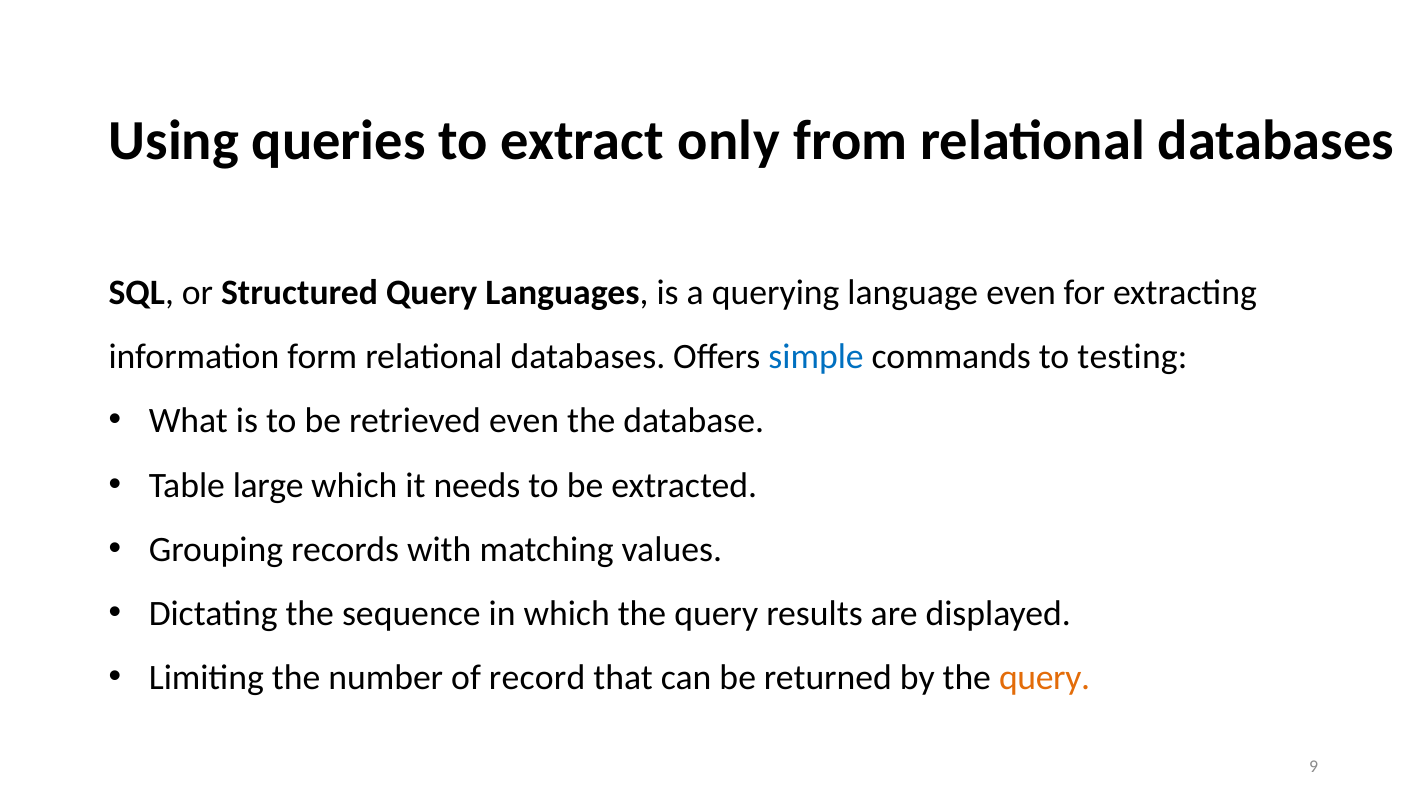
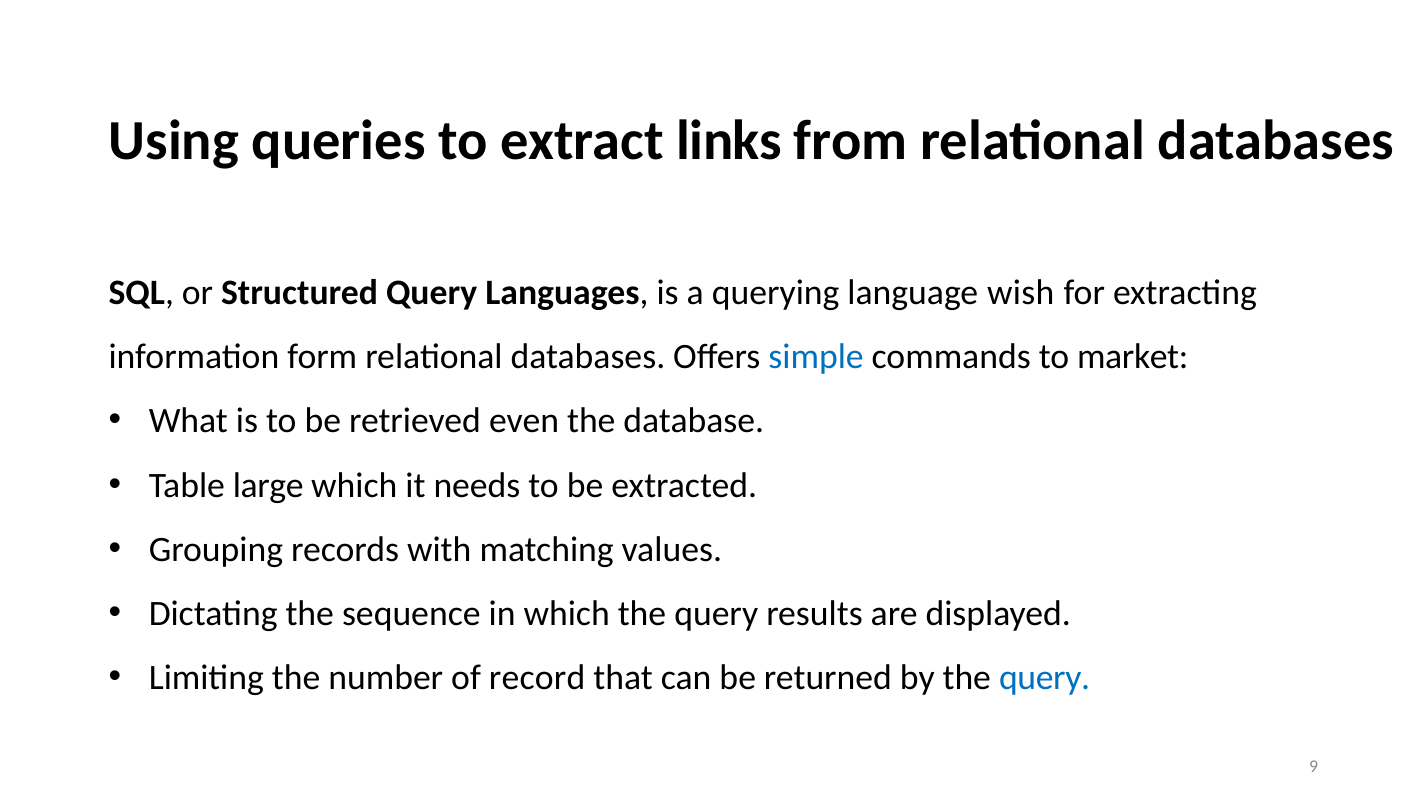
only: only -> links (729, 141)
language even: even -> wish (1021, 292)
testing: testing -> market (1133, 357)
query colour: orange -> blue (1045, 678)
